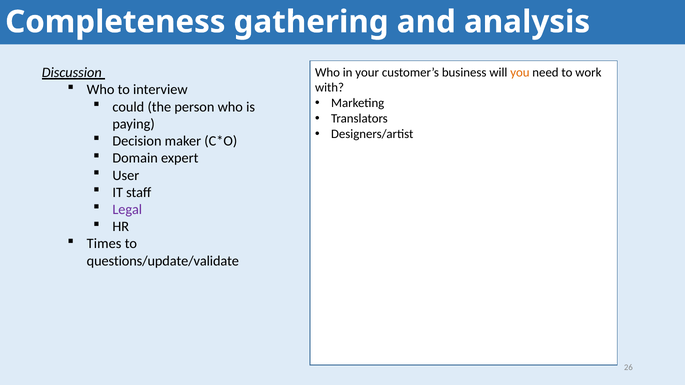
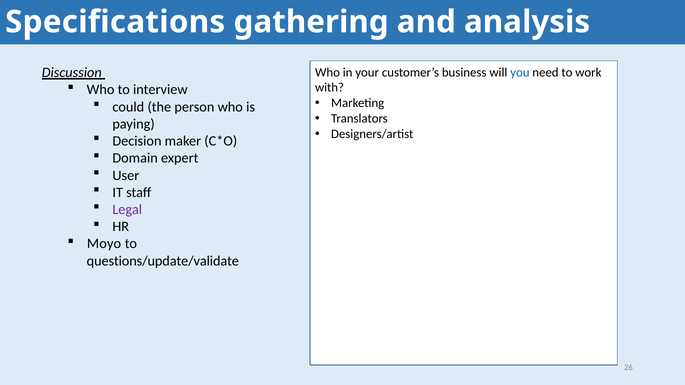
Completeness: Completeness -> Specifications (115, 22)
you colour: orange -> blue (520, 72)
Times: Times -> Moyo (104, 244)
